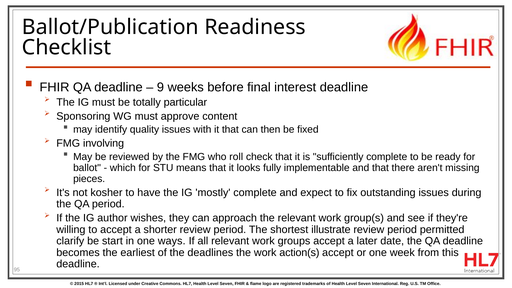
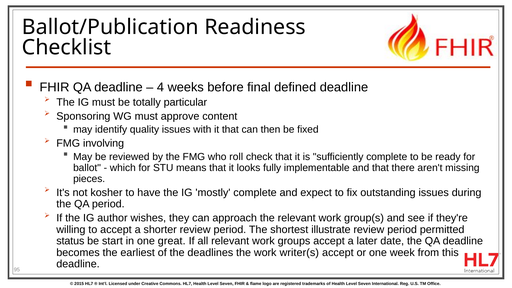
9: 9 -> 4 (160, 87)
interest: interest -> defined (295, 87)
clarify: clarify -> status (70, 241)
ways: ways -> great (172, 241)
action(s: action(s -> writer(s (299, 253)
